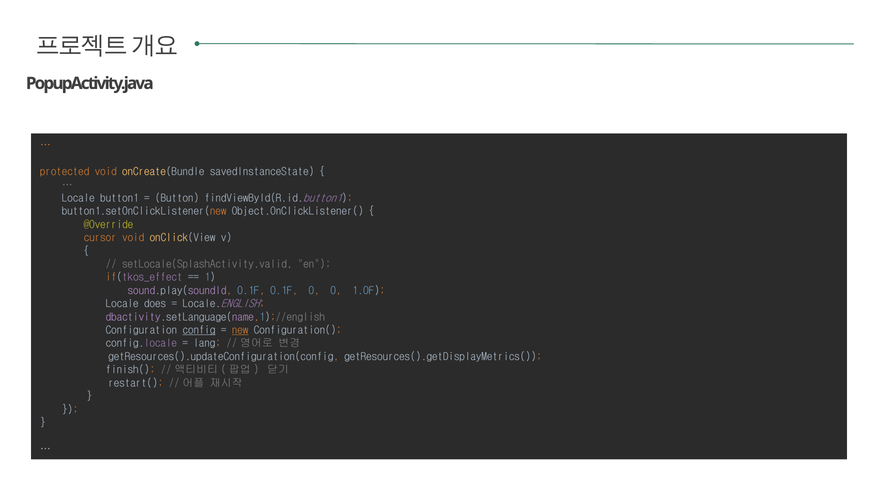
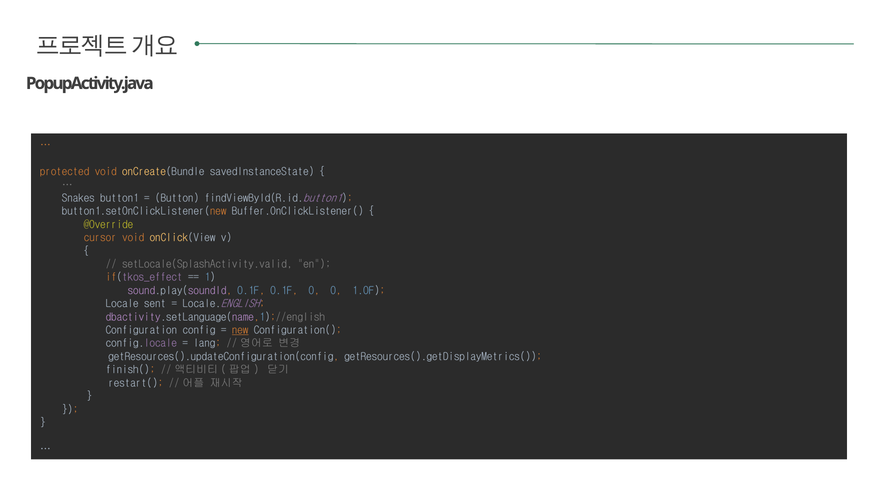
Locale: Locale -> Snakes (78, 198)
Object.OnClickListener(: Object.OnClickListener( -> Buffer.OnClickListener( (298, 211)
does: does -> sent (155, 304)
config underline: present -> none (199, 330)
